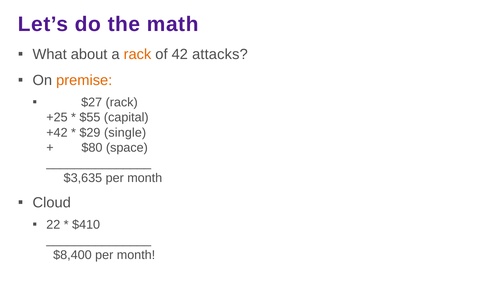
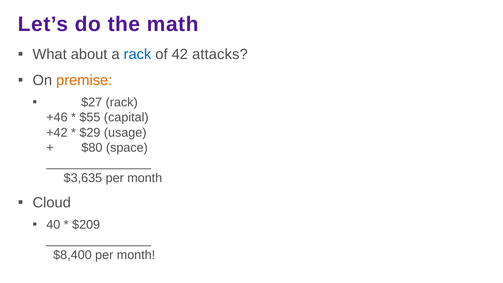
rack colour: orange -> blue (137, 54)
+25: +25 -> +46 (57, 117)
single: single -> usage (125, 133)
22: 22 -> 40 (53, 225)
$410: $410 -> $209 (86, 225)
